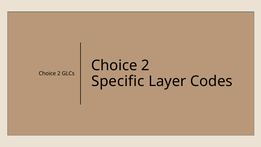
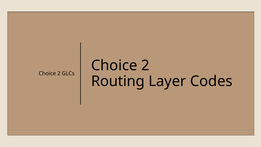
Specific: Specific -> Routing (118, 81)
